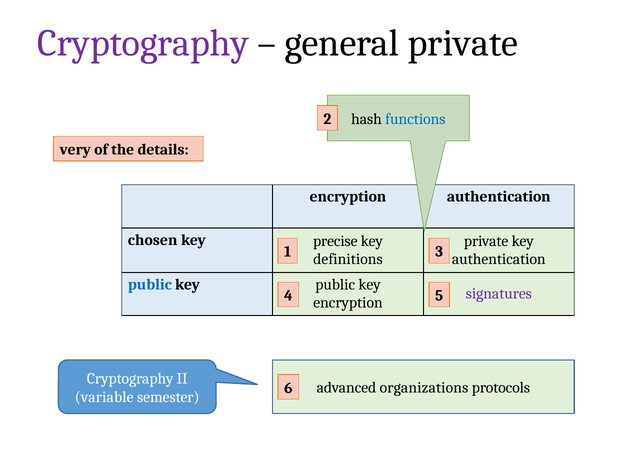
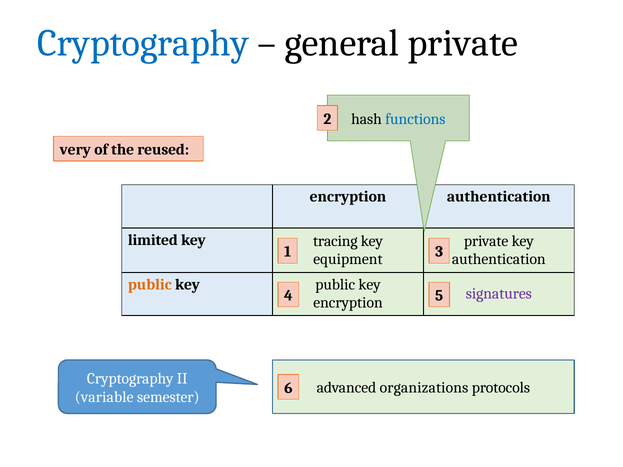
Cryptography colour: purple -> blue (143, 43)
details: details -> reused (163, 150)
chosen: chosen -> limited (153, 240)
precise: precise -> tracing (335, 241)
definitions: definitions -> equipment (348, 259)
public colour: blue -> orange (150, 285)
